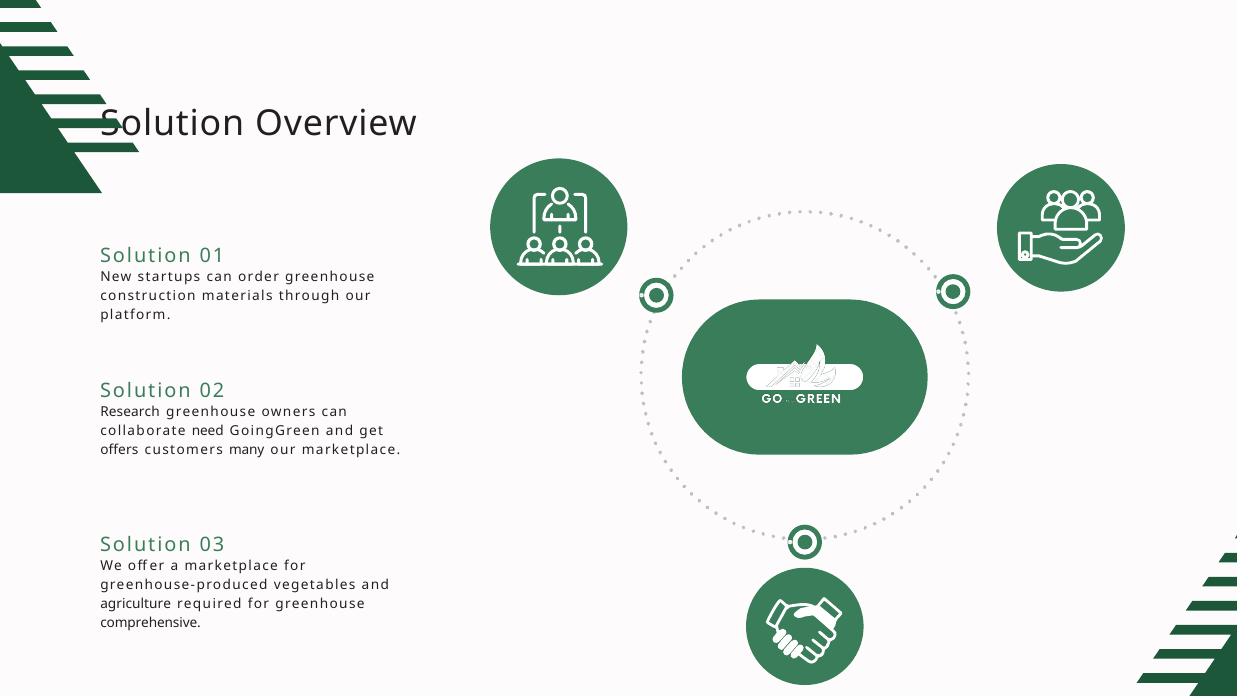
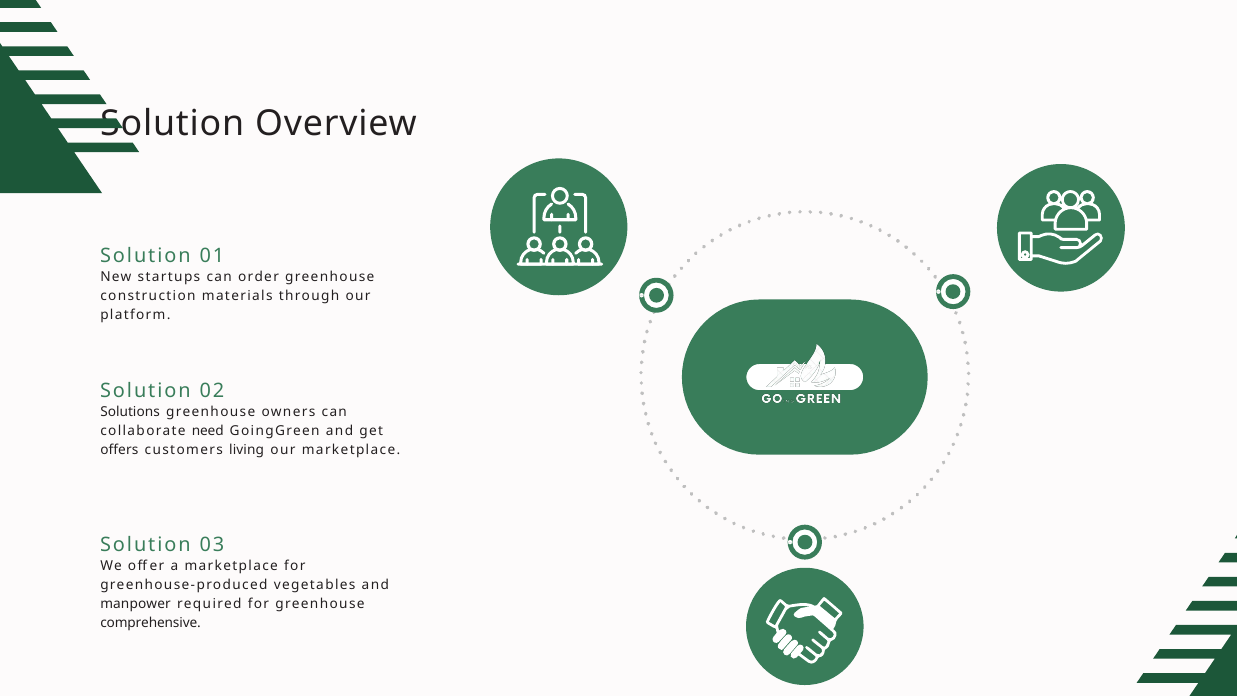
Research: Research -> Solutions (130, 412)
many: many -> living (247, 450)
agriculture: agriculture -> manpower (136, 604)
